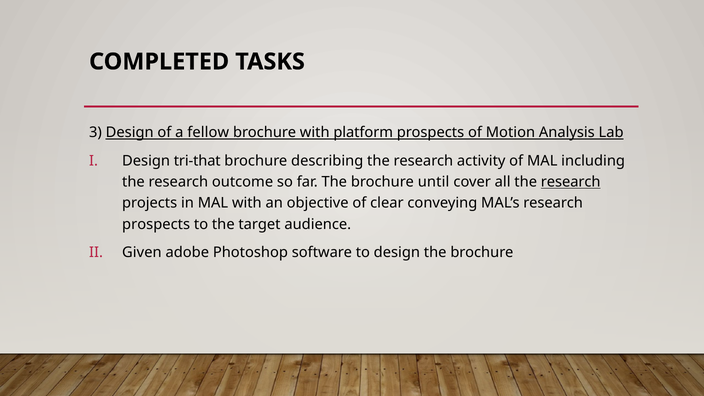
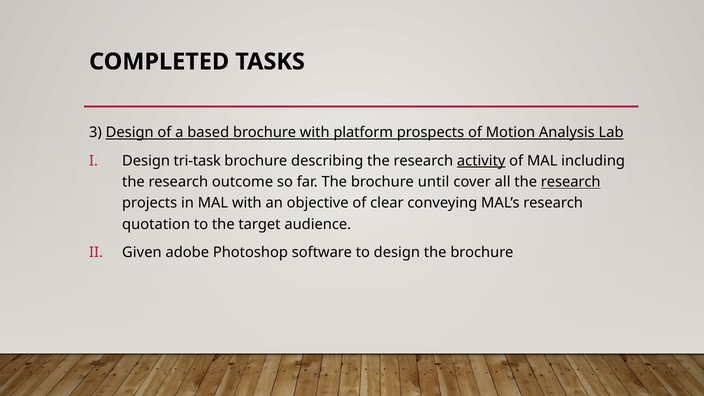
fellow: fellow -> based (208, 132)
tri-that: tri-that -> tri-task (197, 161)
activity underline: none -> present (481, 161)
prospects: prospects -> quotation (156, 224)
